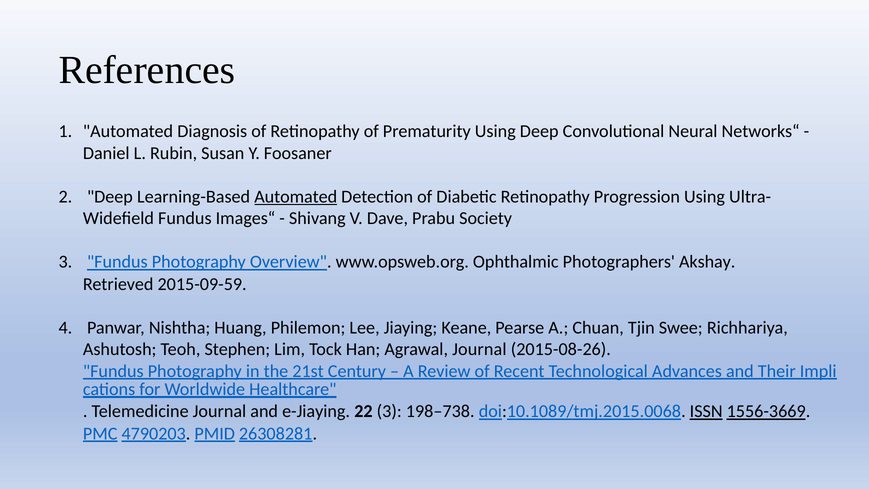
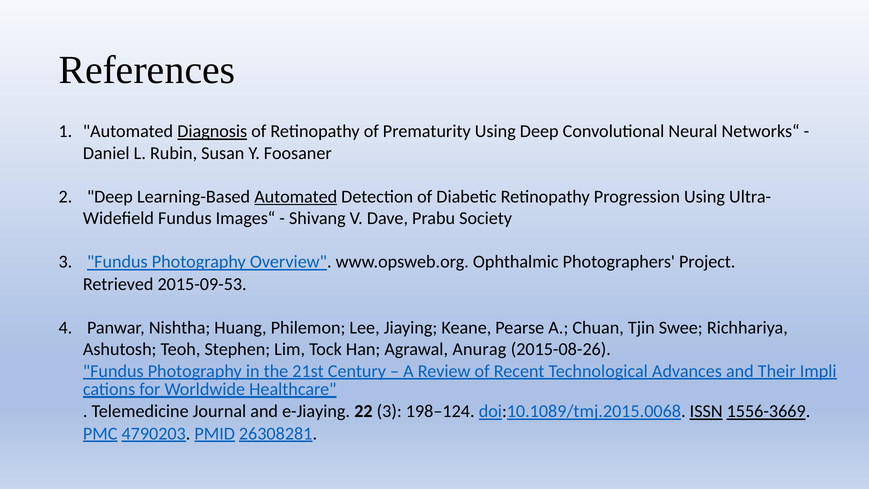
Diagnosis underline: none -> present (212, 131)
Akshay: Akshay -> Project (707, 262)
2015-09-59: 2015-09-59 -> 2015-09-53 (202, 284)
Agrawal Journal: Journal -> Anurag (479, 349)
198–738: 198–738 -> 198–124 (440, 411)
